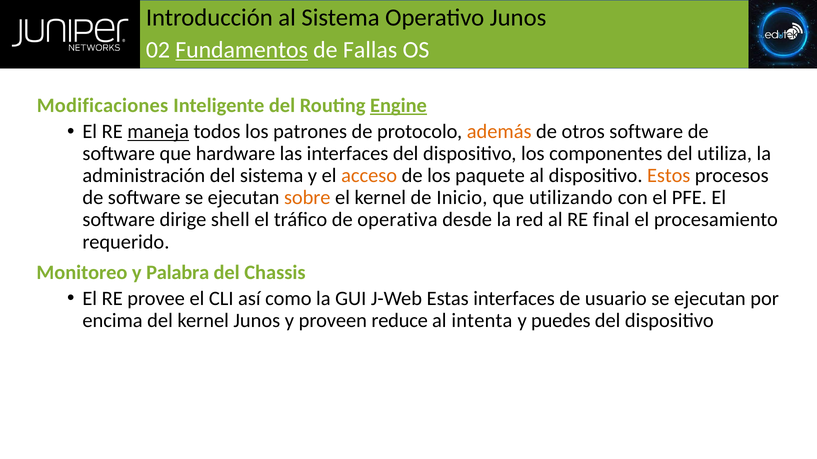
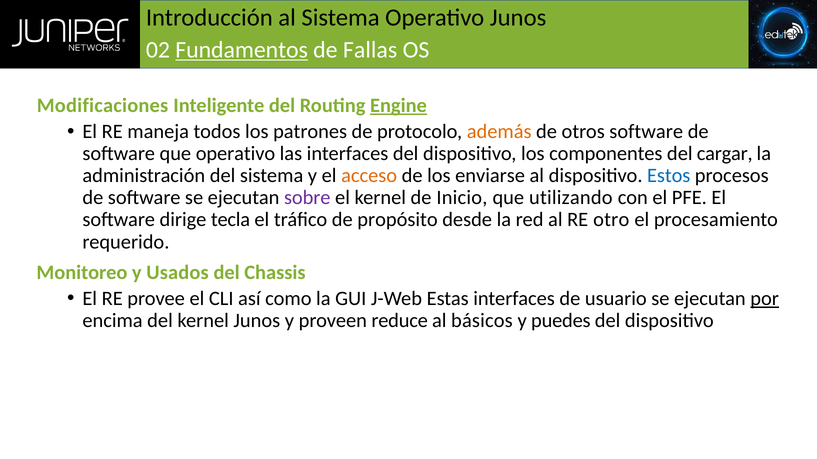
maneja underline: present -> none (158, 132)
que hardware: hardware -> operativo (235, 154)
utiliza: utiliza -> cargar (725, 154)
paquete: paquete -> enviarse (490, 176)
Estos colour: orange -> blue (669, 176)
sobre colour: orange -> purple (307, 198)
shell: shell -> tecla (231, 220)
operativa: operativa -> propósito (398, 220)
final: final -> otro (611, 220)
Palabra: Palabra -> Usados (177, 273)
por underline: none -> present (765, 299)
intenta: intenta -> básicos (482, 321)
